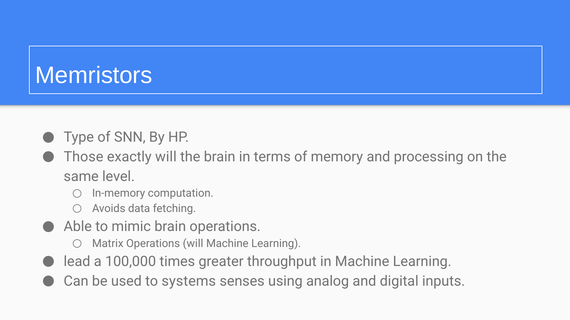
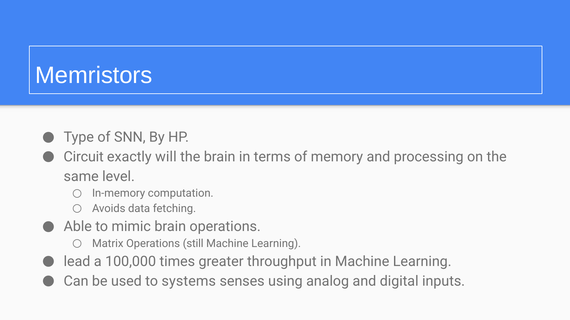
Those: Those -> Circuit (84, 157)
Operations will: will -> still (193, 244)
